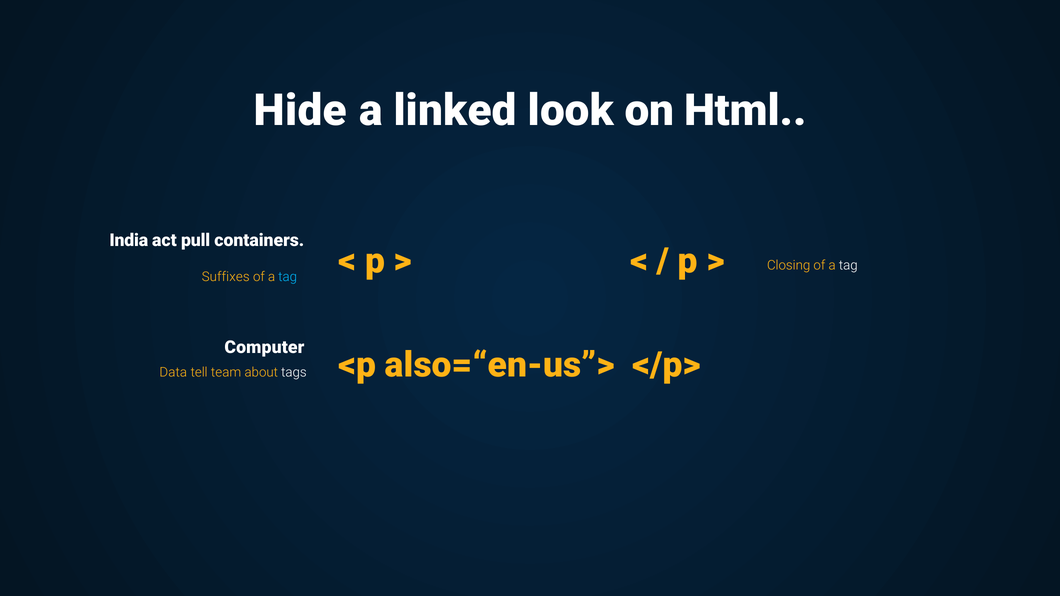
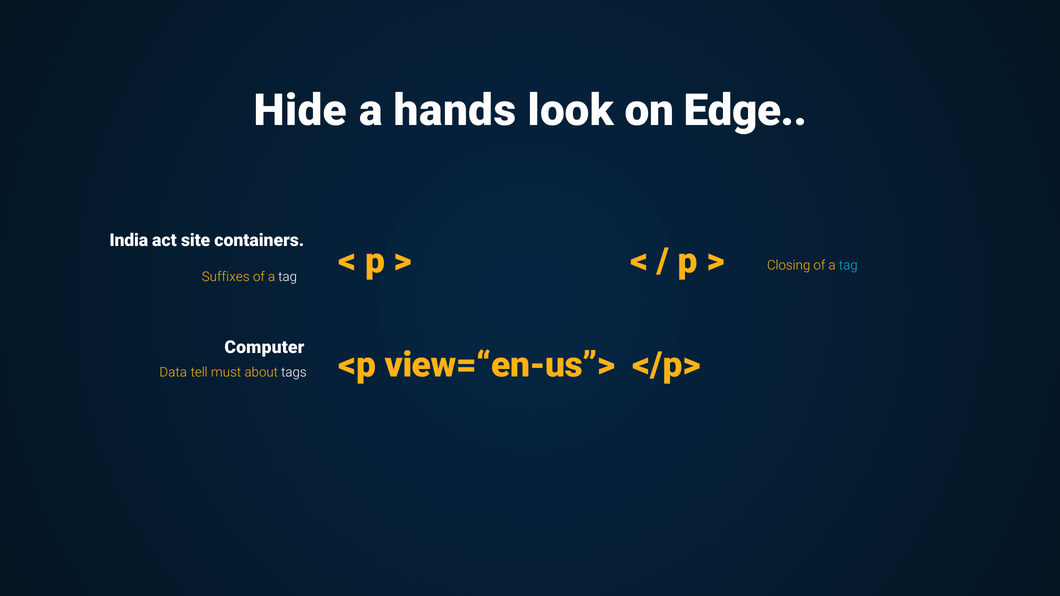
linked: linked -> hands (455, 111)
Html: Html -> Edge (745, 111)
pull: pull -> site (196, 240)
tag colour: white -> light blue (848, 265)
tag colour: light blue -> white (288, 277)
team: team -> must (226, 373)
also=“en-us”>: also=“en-us”> -> view=“en-us”> (500, 365)
